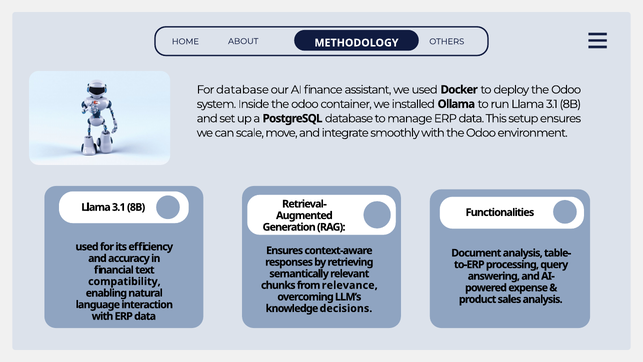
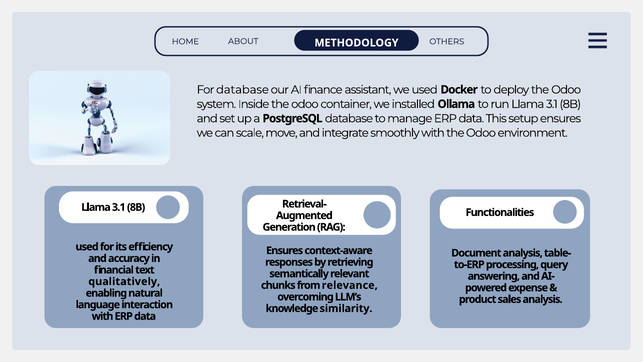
compatibility: compatibility -> qualitatively (124, 281)
decisions: decisions -> similarity (346, 308)
